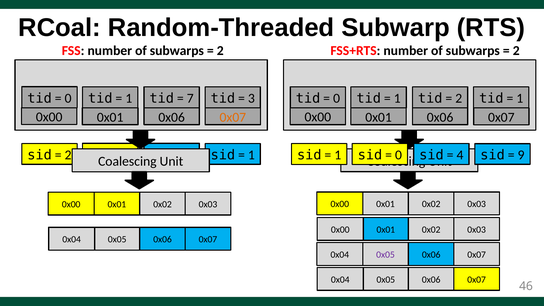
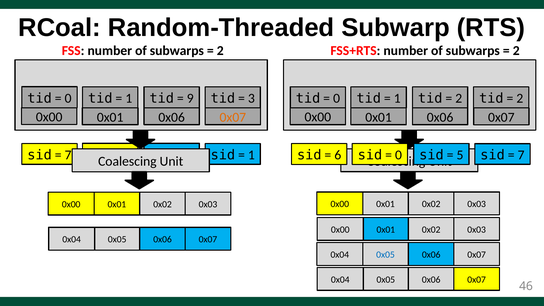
7: 7 -> 9 (190, 98)
1: 1 -> 2 (520, 98)
2: 2 -> 7 (68, 155)
1: 1 -> 6 (338, 155)
4: 4 -> 5 (460, 155)
9: 9 -> 7 (521, 155)
0x05 colour: purple -> blue (386, 255)
